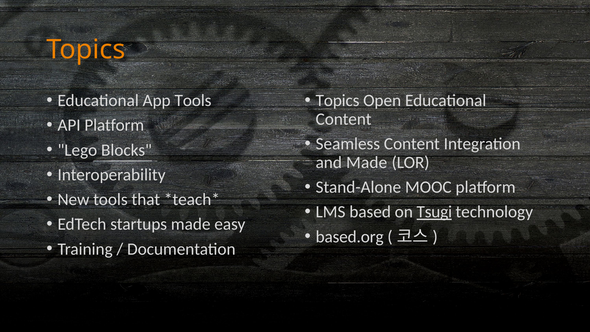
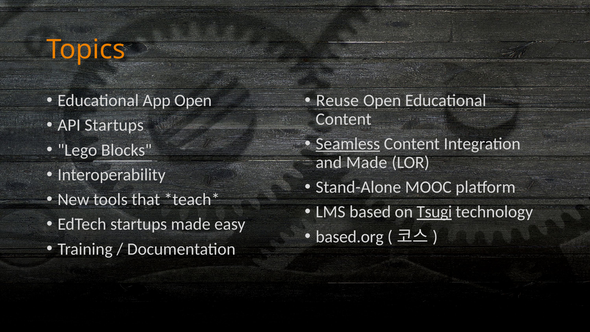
App Tools: Tools -> Open (193, 100)
Topics: Topics -> Reuse (337, 100)
API Platform: Platform -> Startups (114, 125)
Seamless underline: none -> present (348, 144)
